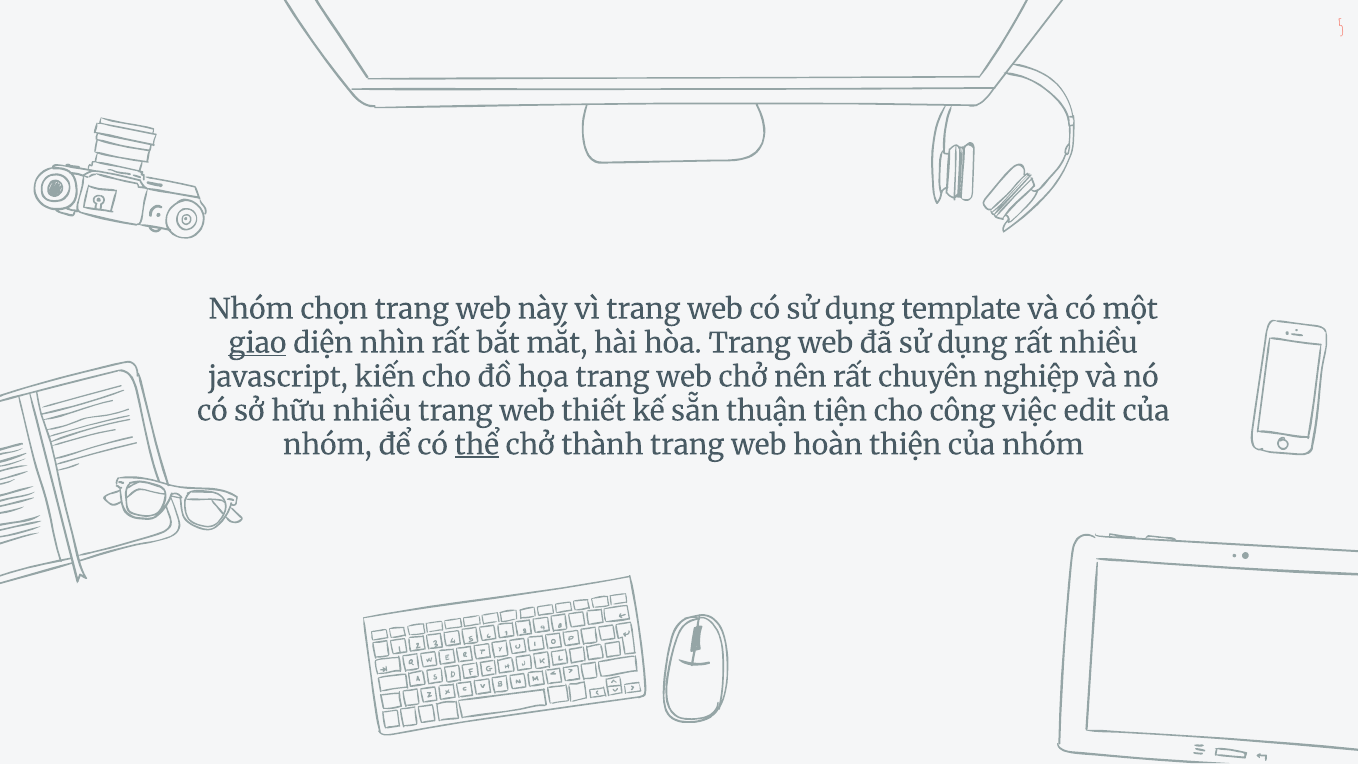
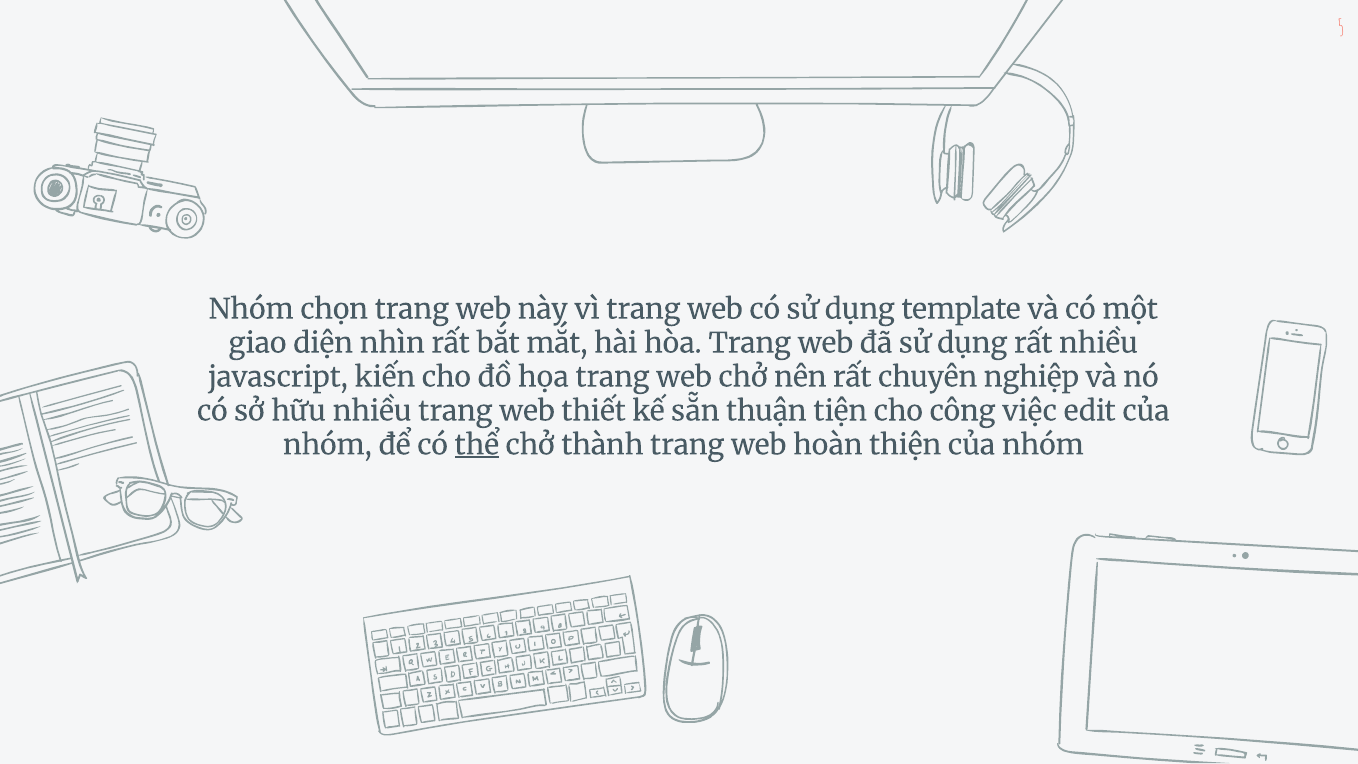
giao underline: present -> none (257, 343)
